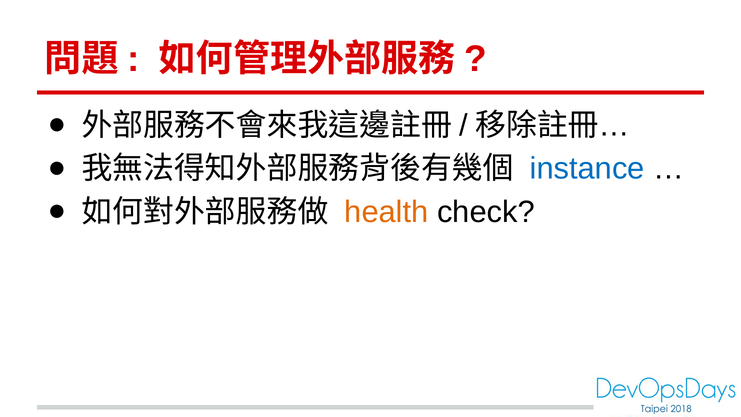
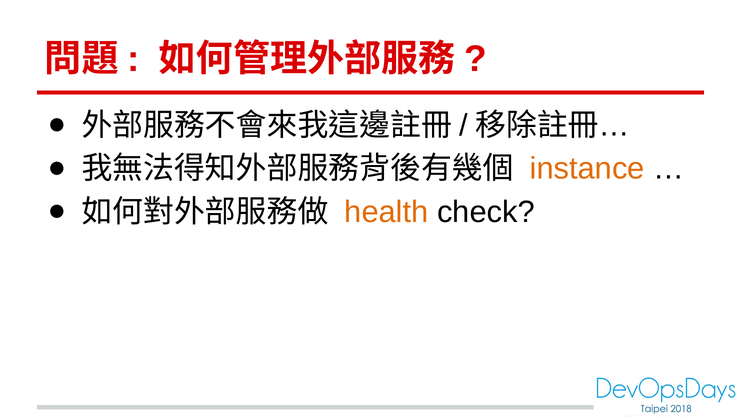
instance colour: blue -> orange (587, 169)
